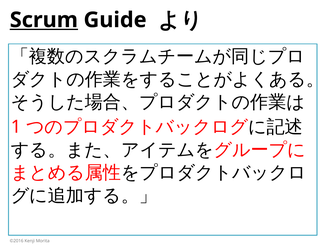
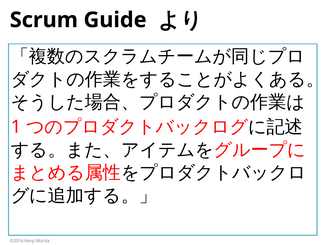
Scrum underline: present -> none (44, 20)
